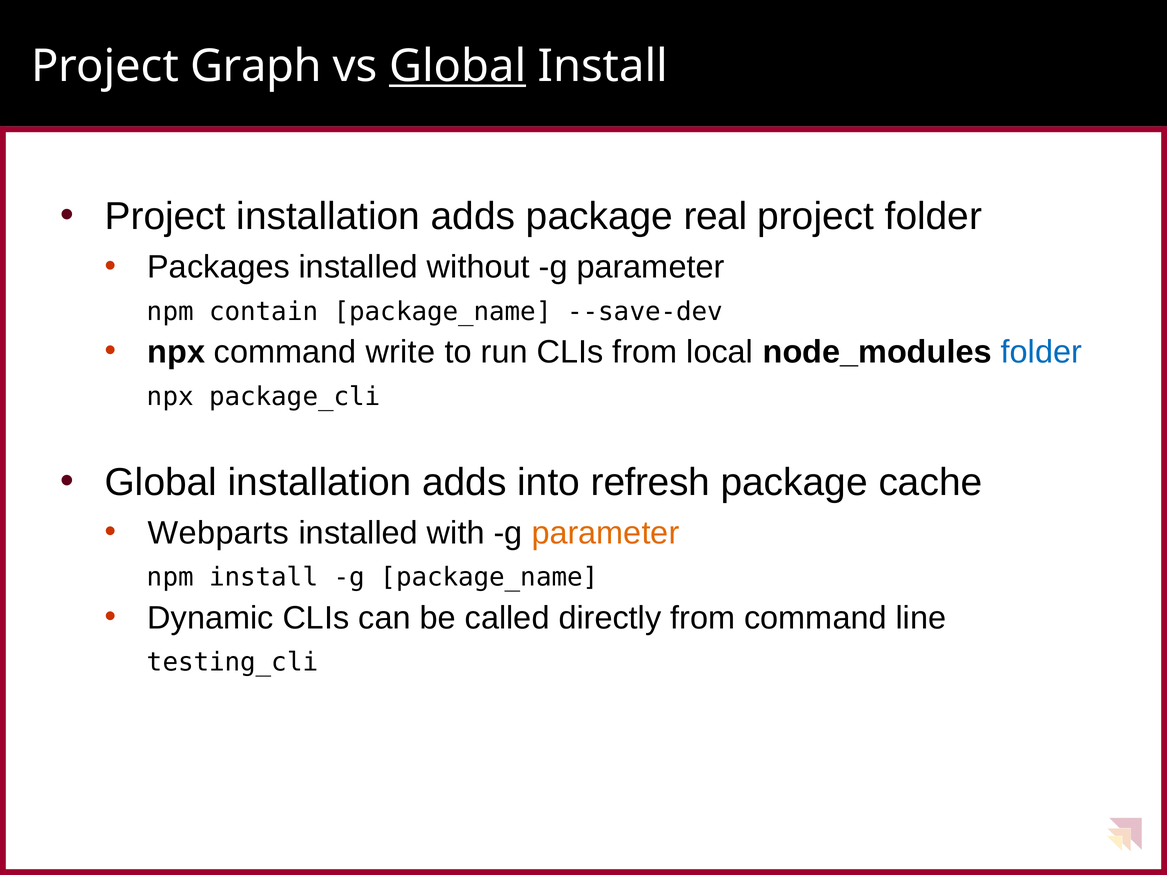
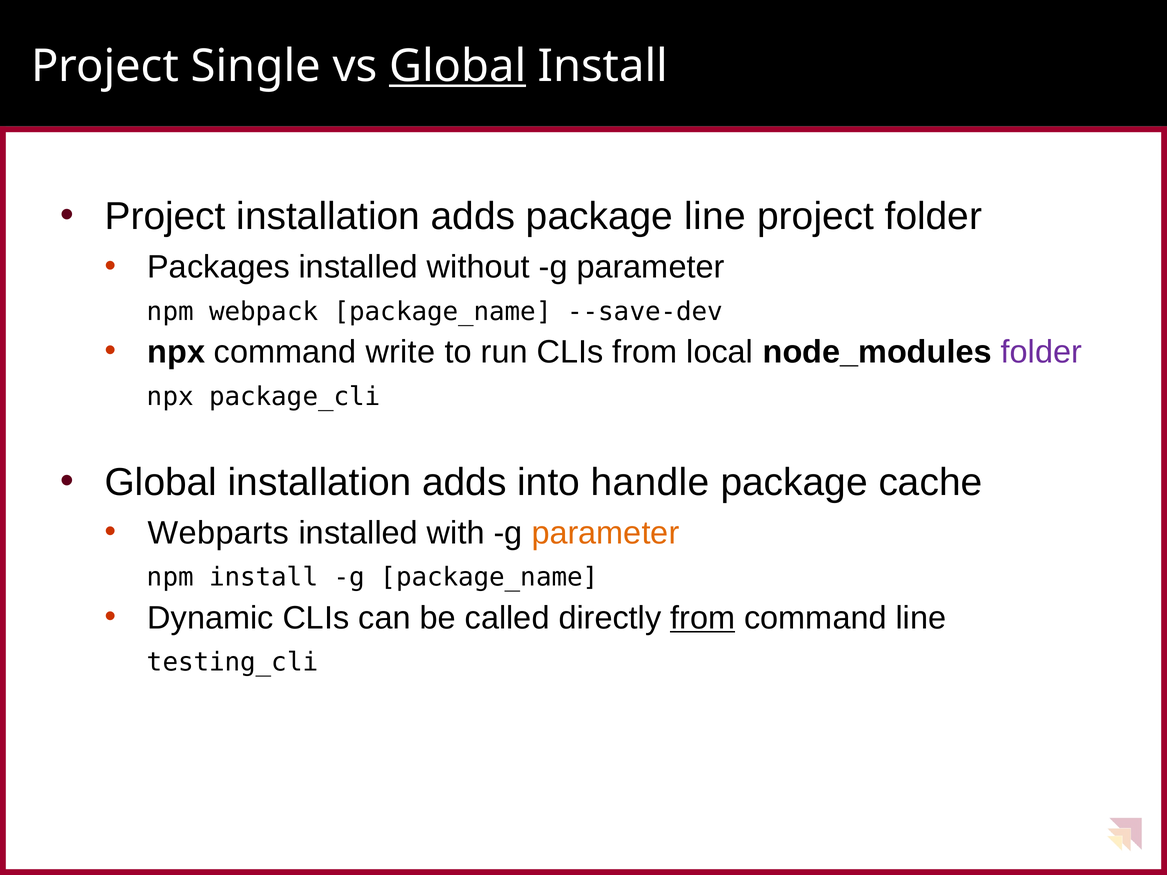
Graph: Graph -> Single (256, 66)
package real: real -> line (715, 217)
contain: contain -> webpack (264, 312)
folder colour: blue -> purple (1041, 352)
refresh: refresh -> handle (650, 483)
from underline: none -> present (703, 618)
